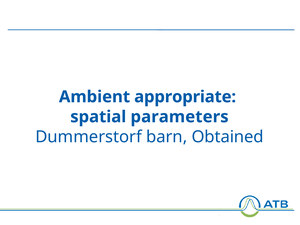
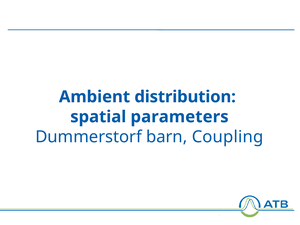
appropriate: appropriate -> distribution (185, 97)
Obtained: Obtained -> Coupling (228, 137)
